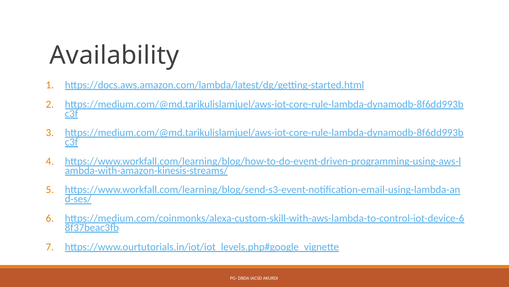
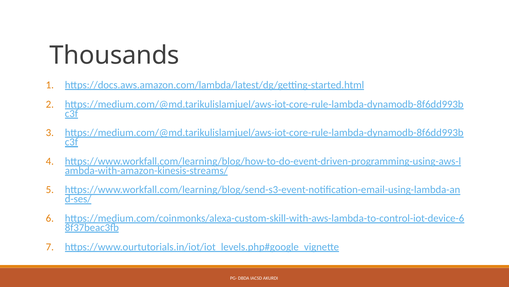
Availability: Availability -> Thousands (115, 55)
